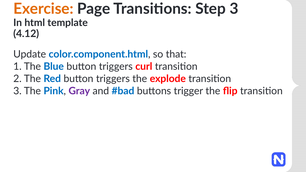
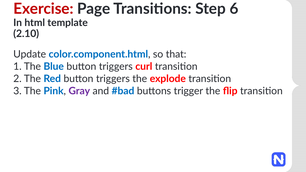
Exercise colour: orange -> red (43, 9)
Step 3: 3 -> 6 (234, 9)
4.12: 4.12 -> 2.10 (26, 34)
